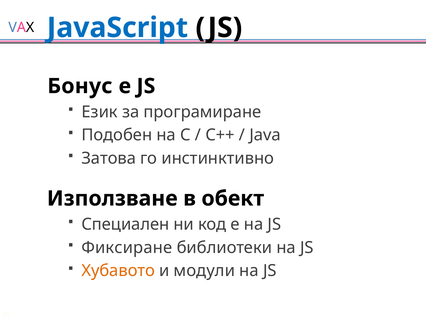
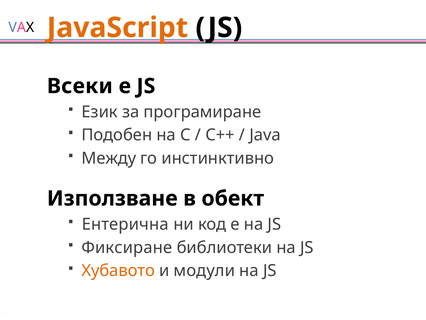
JavaScript colour: blue -> orange (117, 28)
Бонус: Бонус -> Всеки (80, 86)
Затова: Затова -> Между (109, 158)
Специален: Специален -> Ентерична (125, 224)
